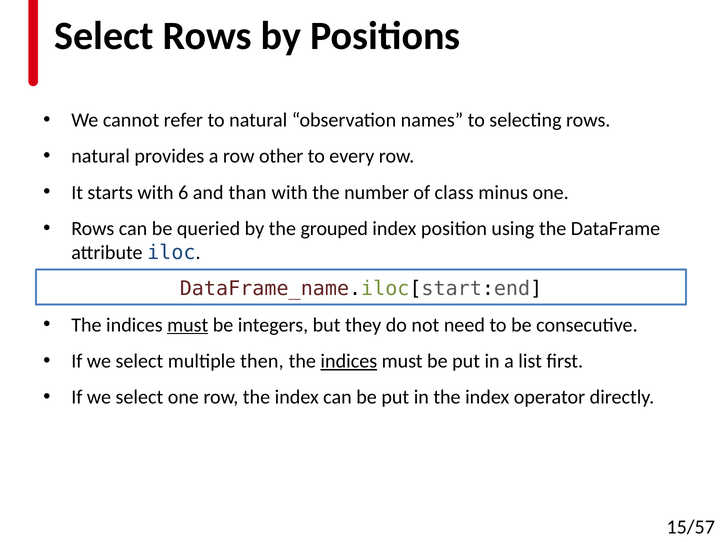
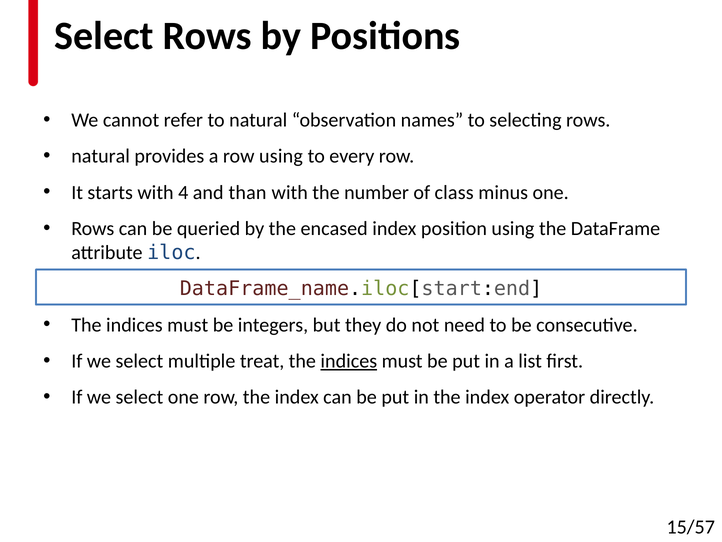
row other: other -> using (281, 156)
6: 6 -> 4 (183, 192)
grouped: grouped -> encased (334, 228)
must underline: present -> none (188, 325)
then: then -> treat (262, 361)
